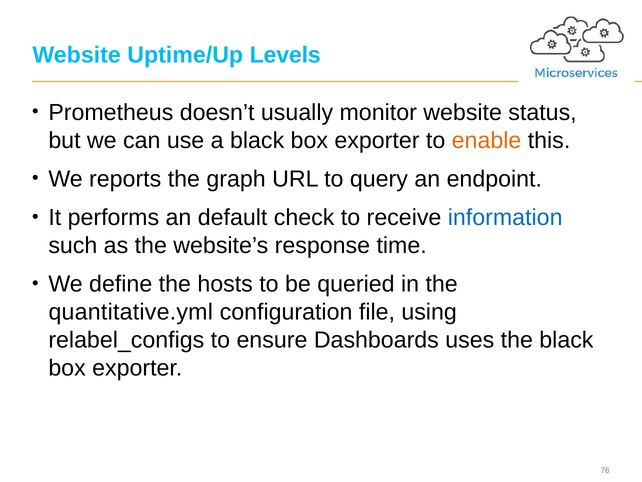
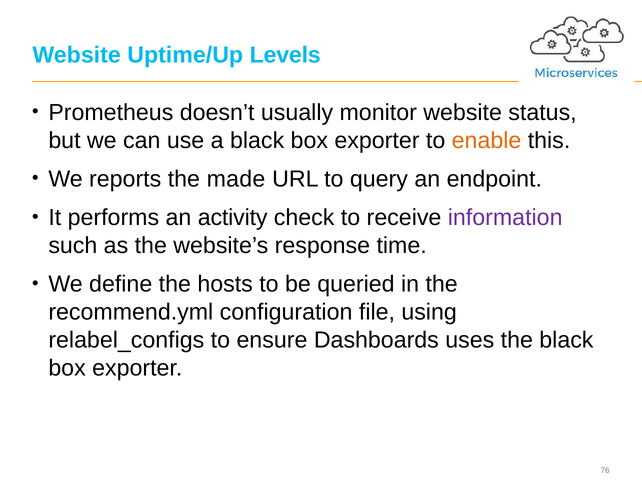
graph: graph -> made (236, 179)
default: default -> activity (233, 218)
information colour: blue -> purple (505, 218)
quantitative.yml: quantitative.yml -> recommend.yml (131, 312)
